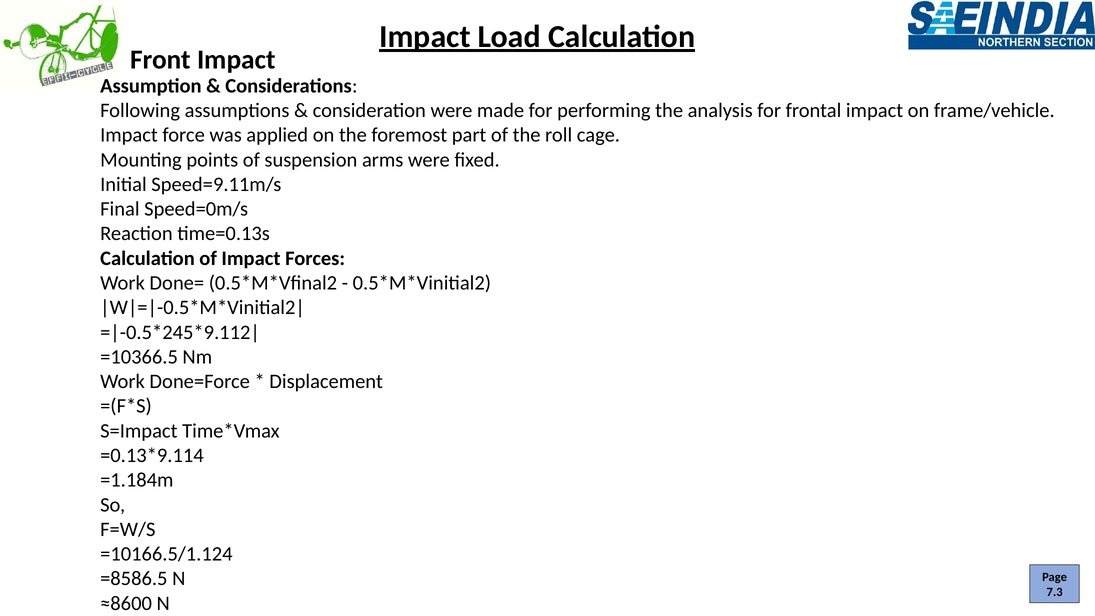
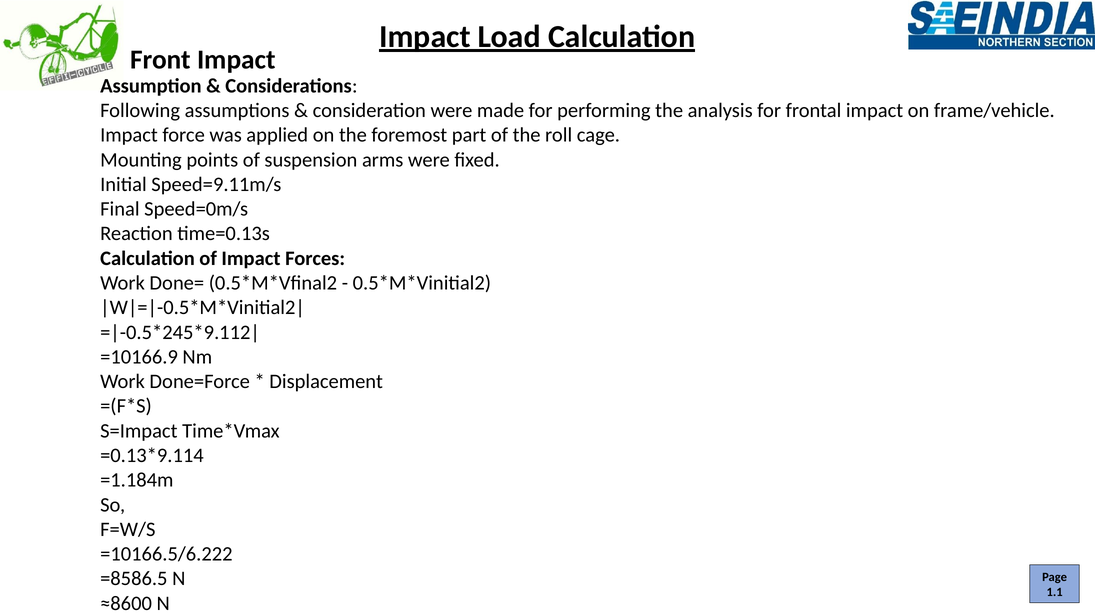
=10366.5: =10366.5 -> =10166.9 (139, 357)
=10166.5/1.124: =10166.5/1.124 -> =10166.5/6.222 (166, 554)
7.3: 7.3 -> 1.1 (1055, 592)
